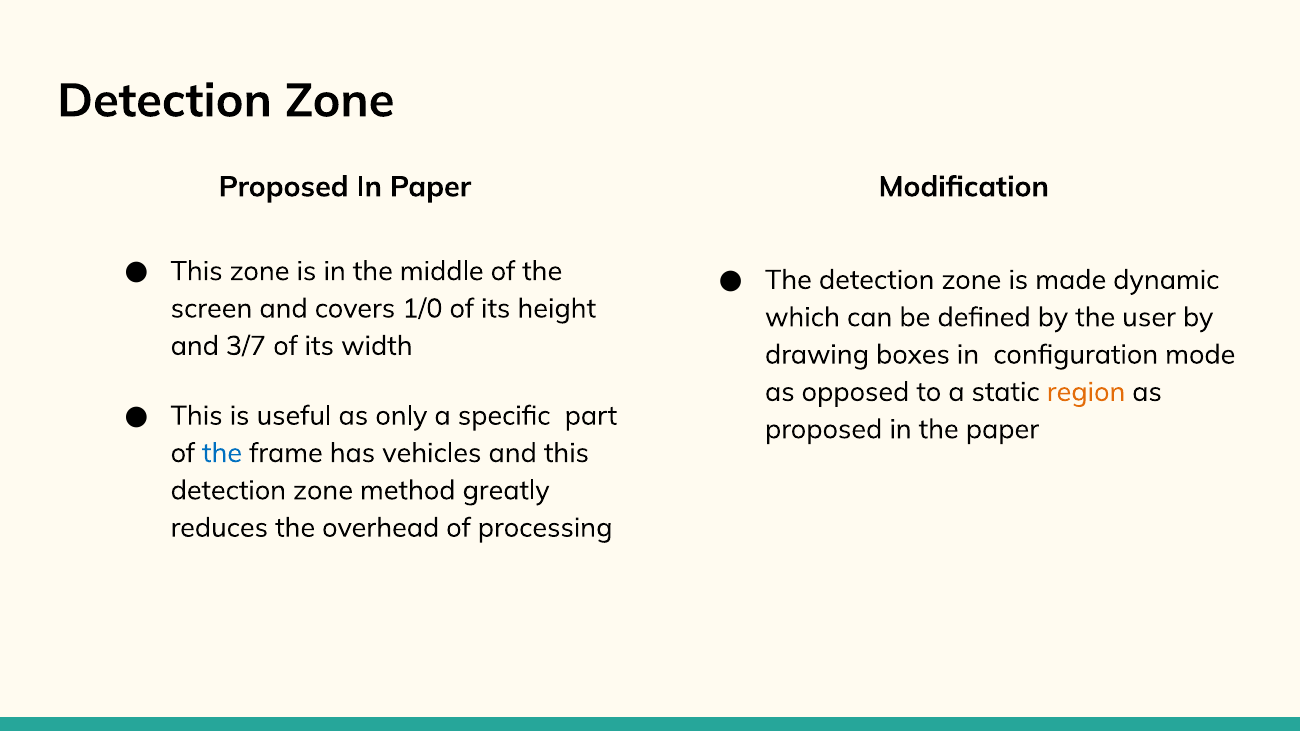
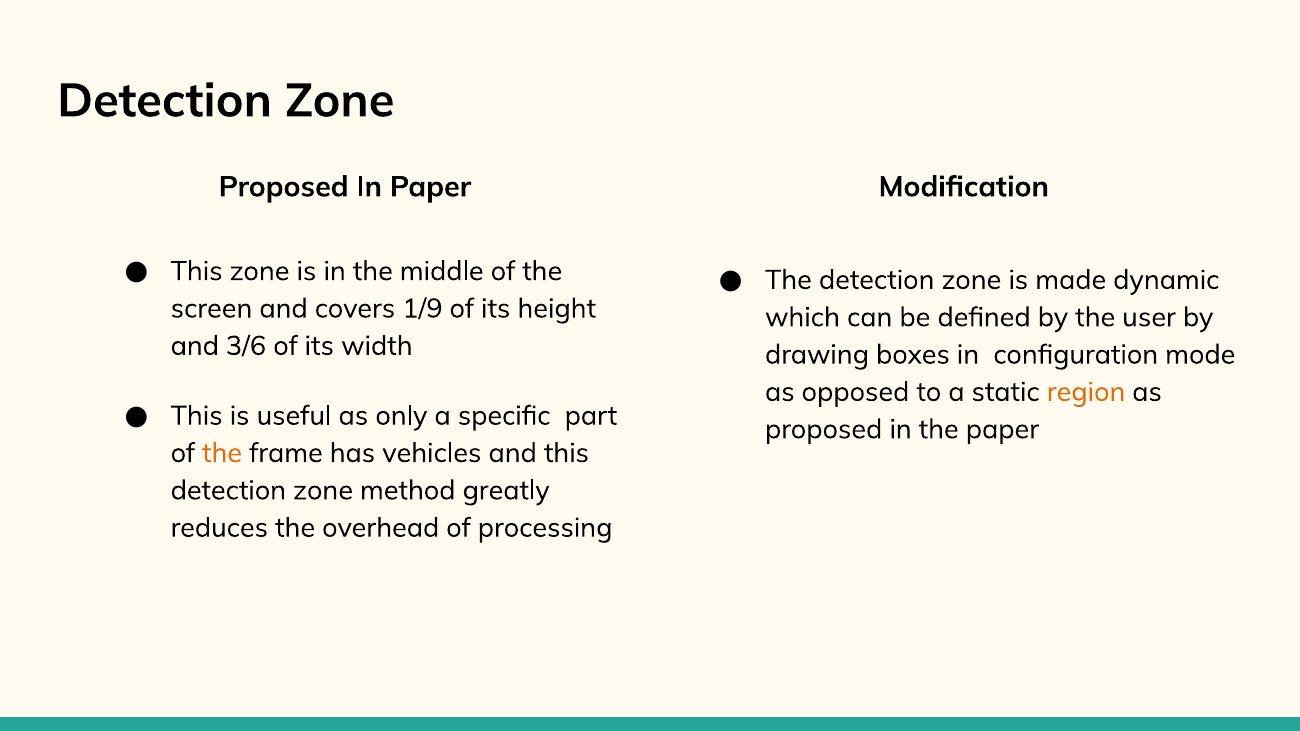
1/0: 1/0 -> 1/9 (422, 309)
3/7: 3/7 -> 3/6 (246, 346)
the colour: blue -> orange (222, 453)
